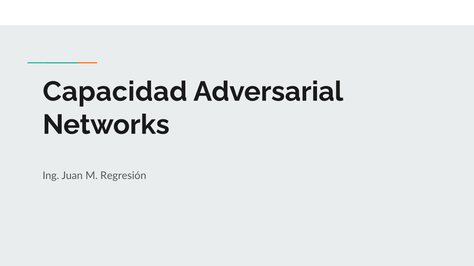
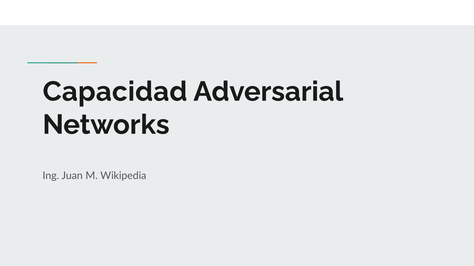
Regresión: Regresión -> Wikipedia (123, 176)
